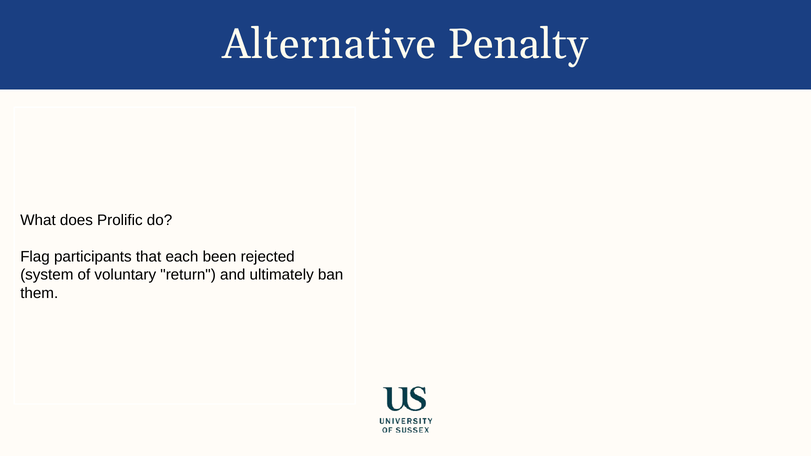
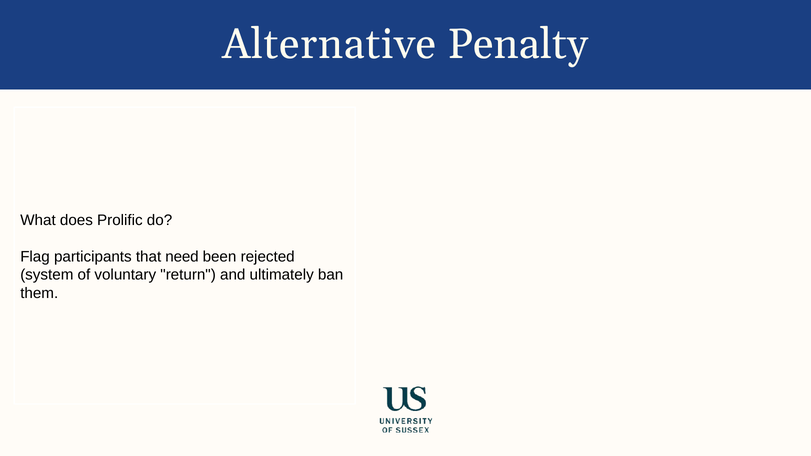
each: each -> need (182, 257)
